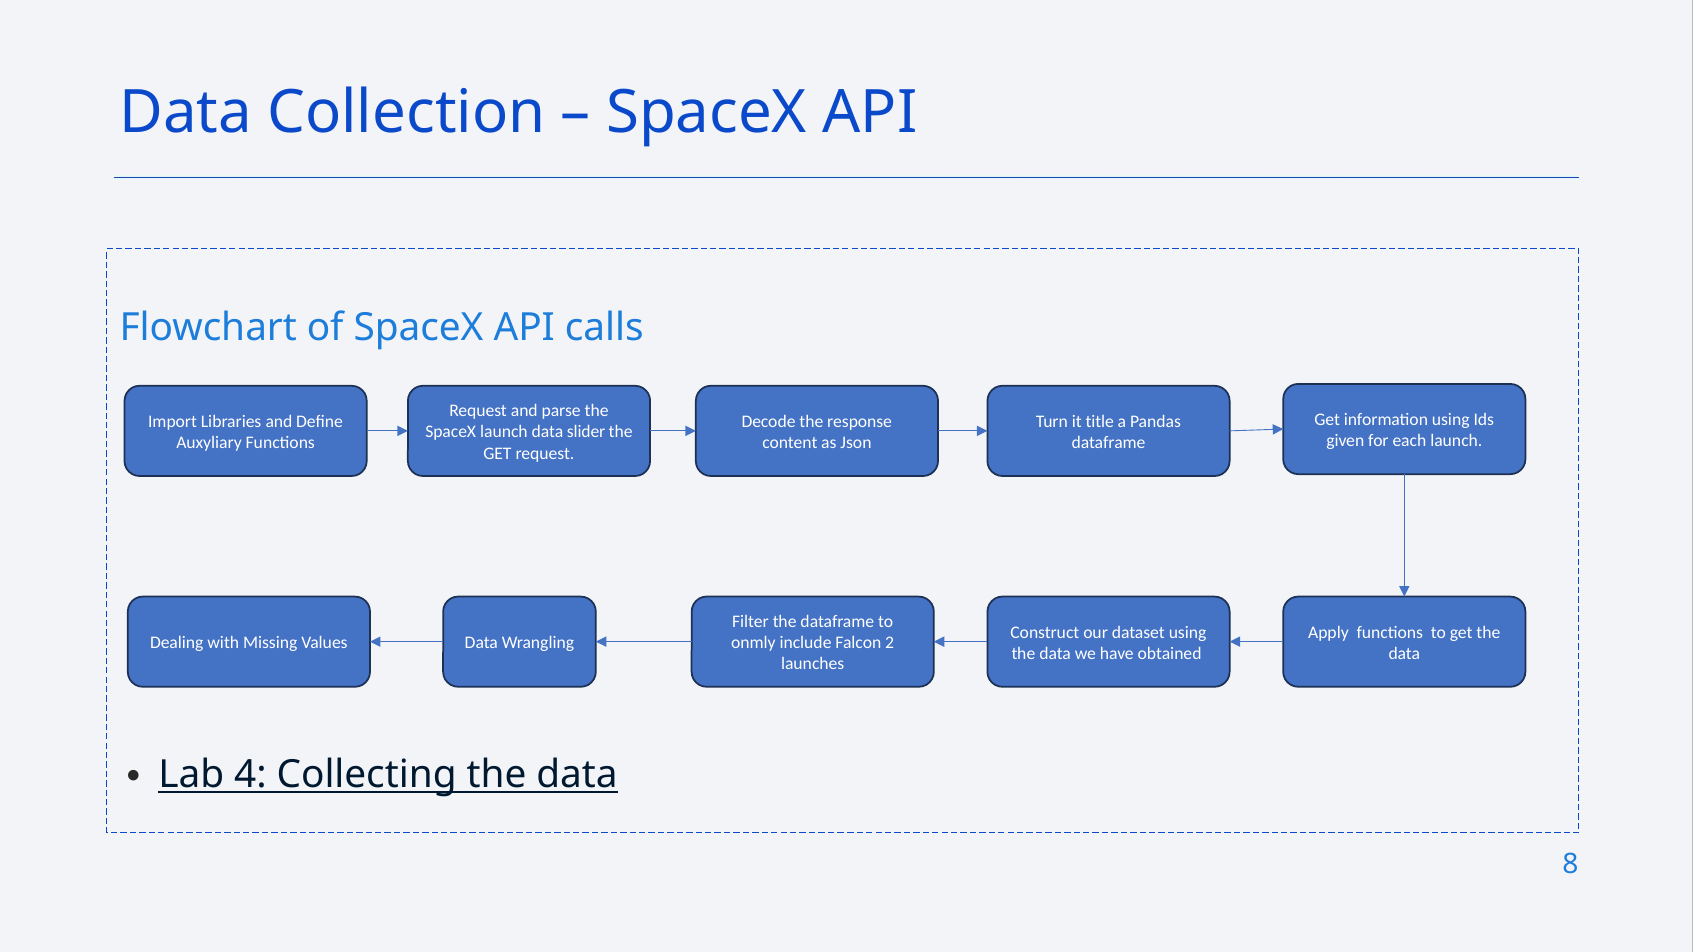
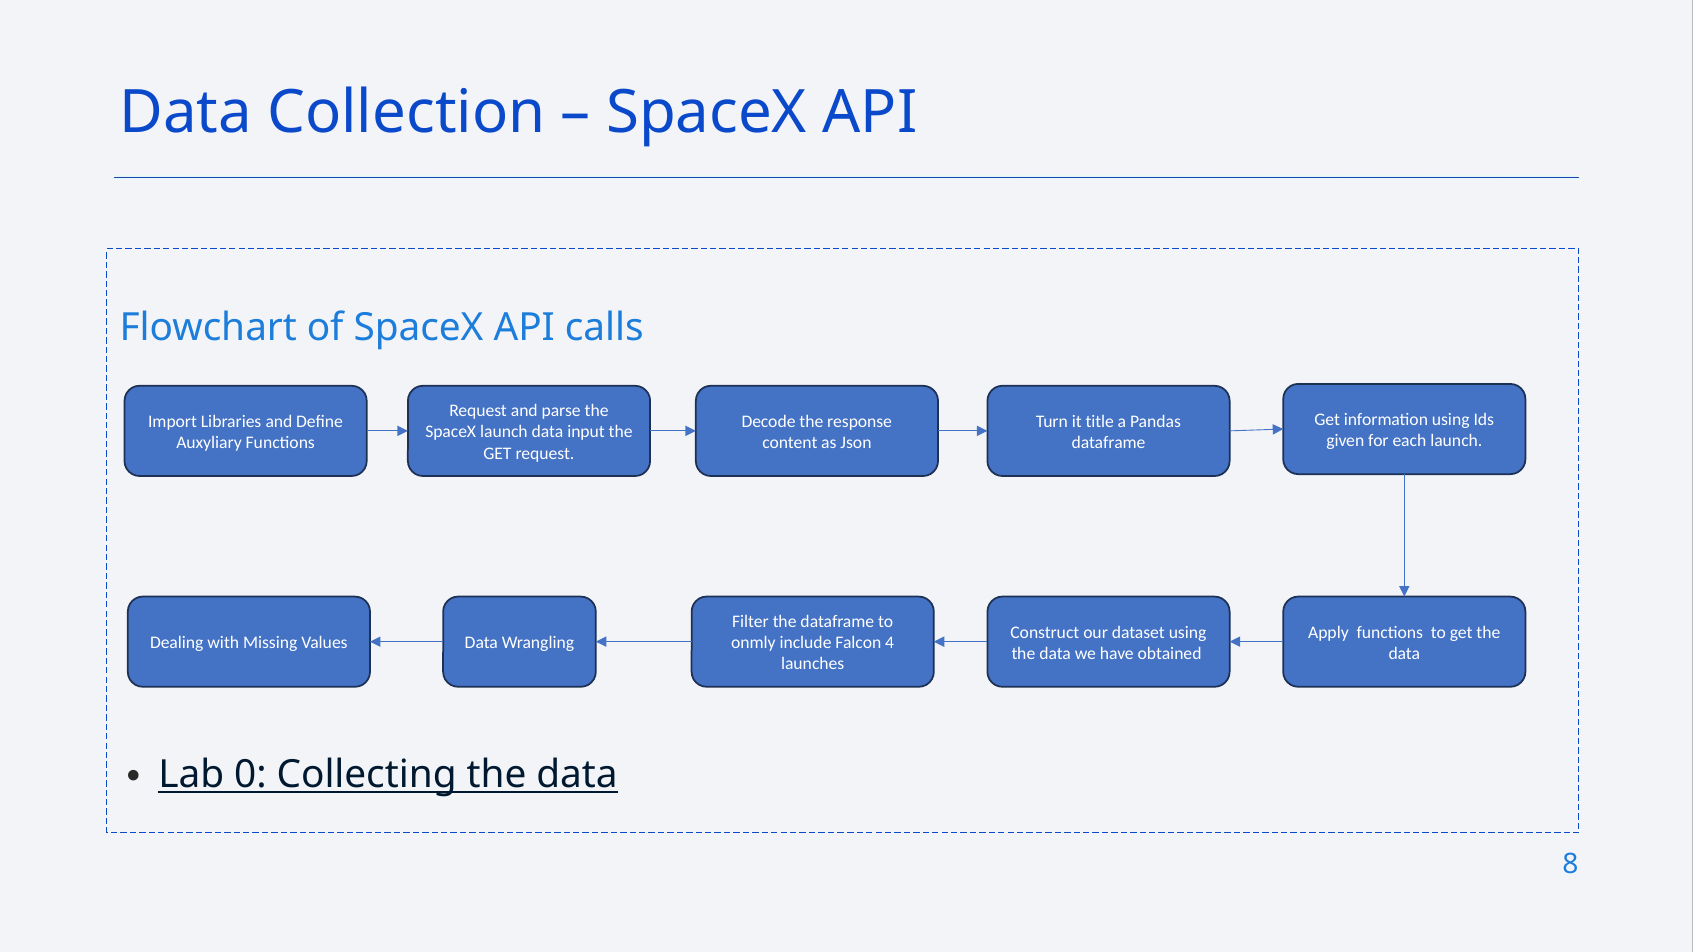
slider: slider -> input (586, 432)
2: 2 -> 4 (890, 643)
4: 4 -> 0 (250, 775)
